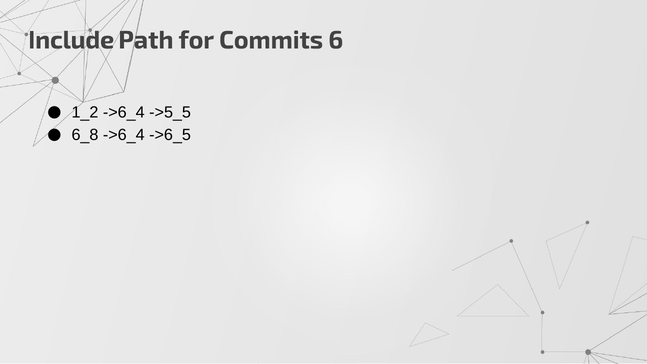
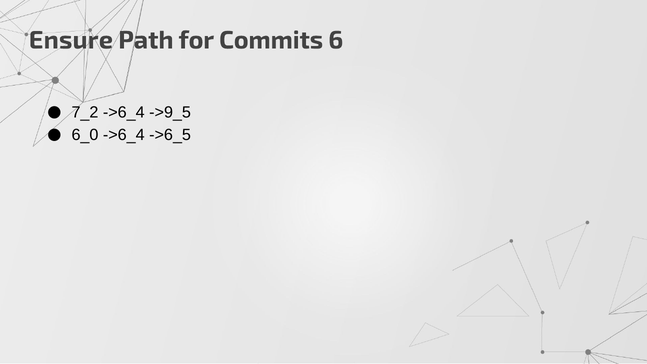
Include: Include -> Ensure (71, 40)
1_2: 1_2 -> 7_2 (85, 112)
->5_5: ->5_5 -> ->9_5 (170, 112)
6_8: 6_8 -> 6_0 (85, 135)
